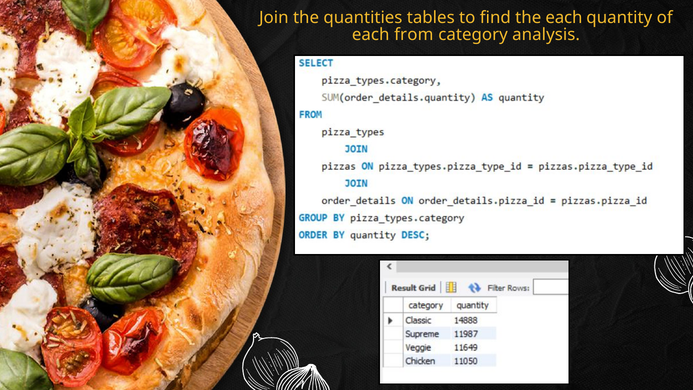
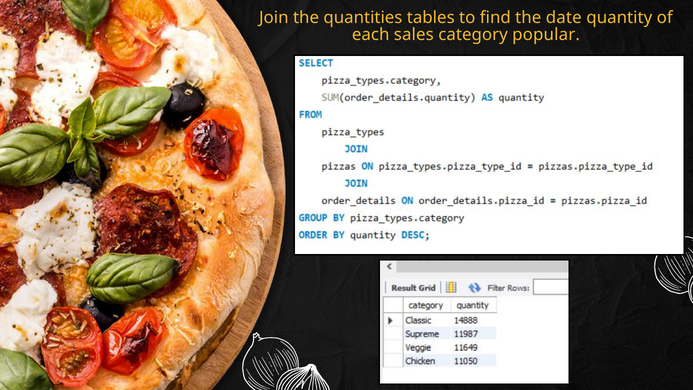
the each: each -> date (564, 18)
from: from -> sales (414, 35)
analysis: analysis -> popular (546, 35)
